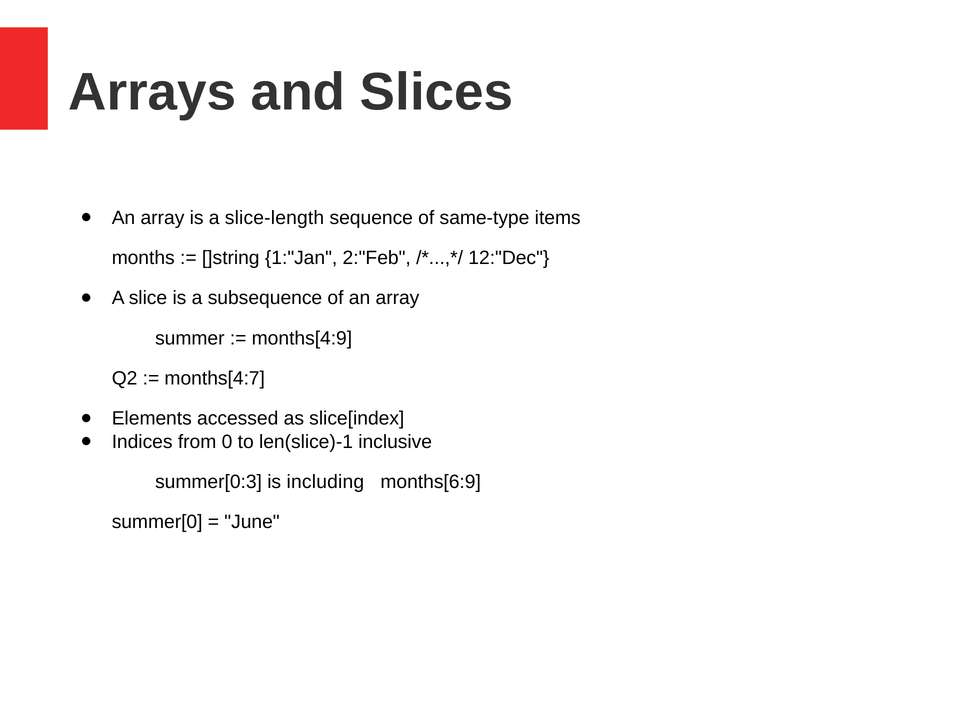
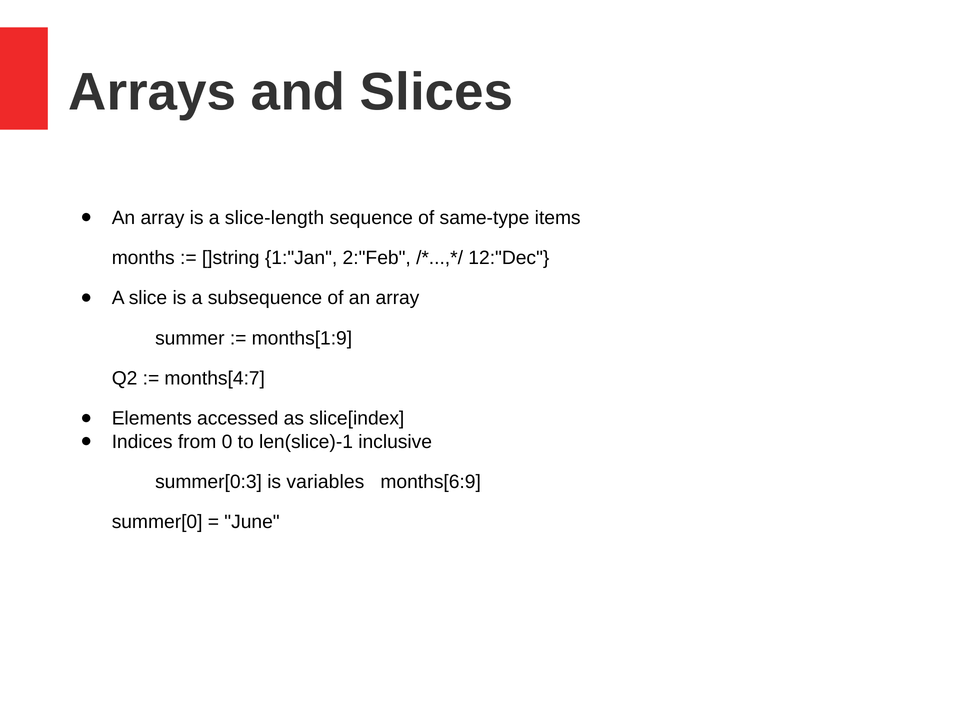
months[4:9: months[4:9 -> months[1:9 (302, 339)
including: including -> variables (325, 482)
